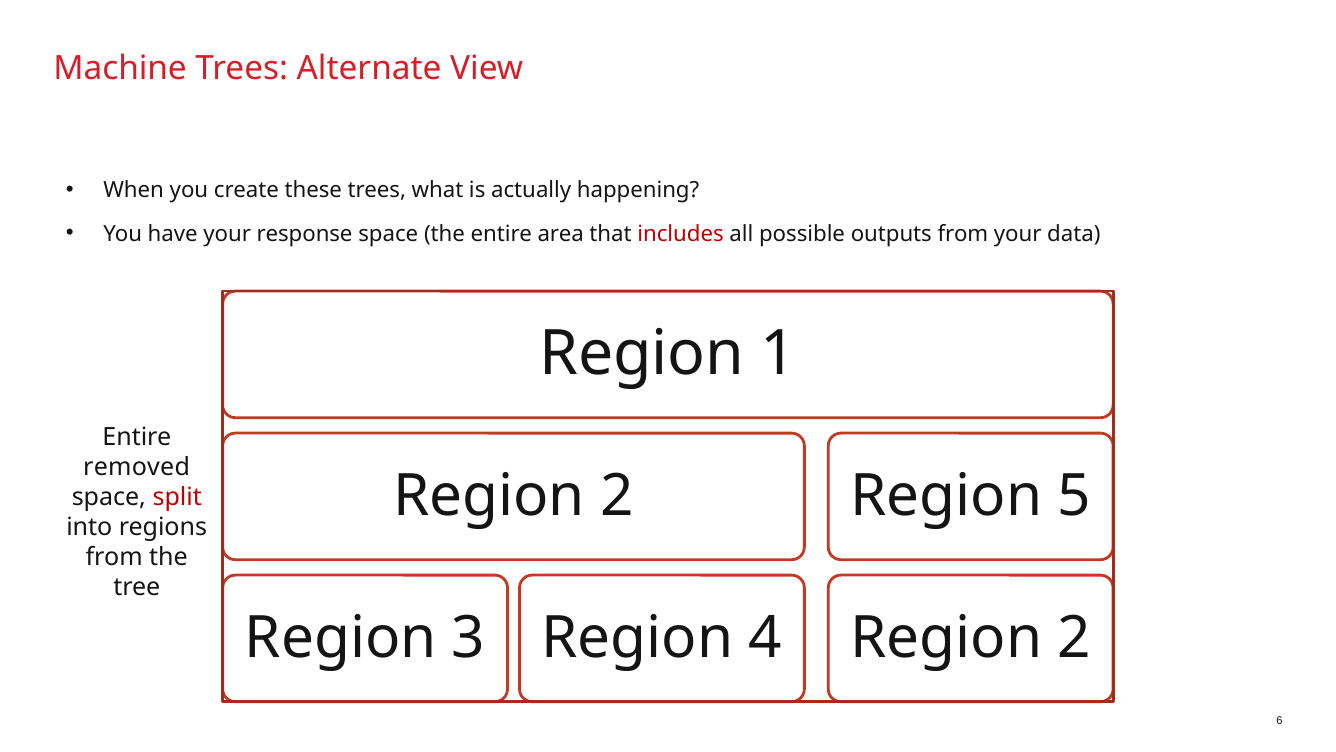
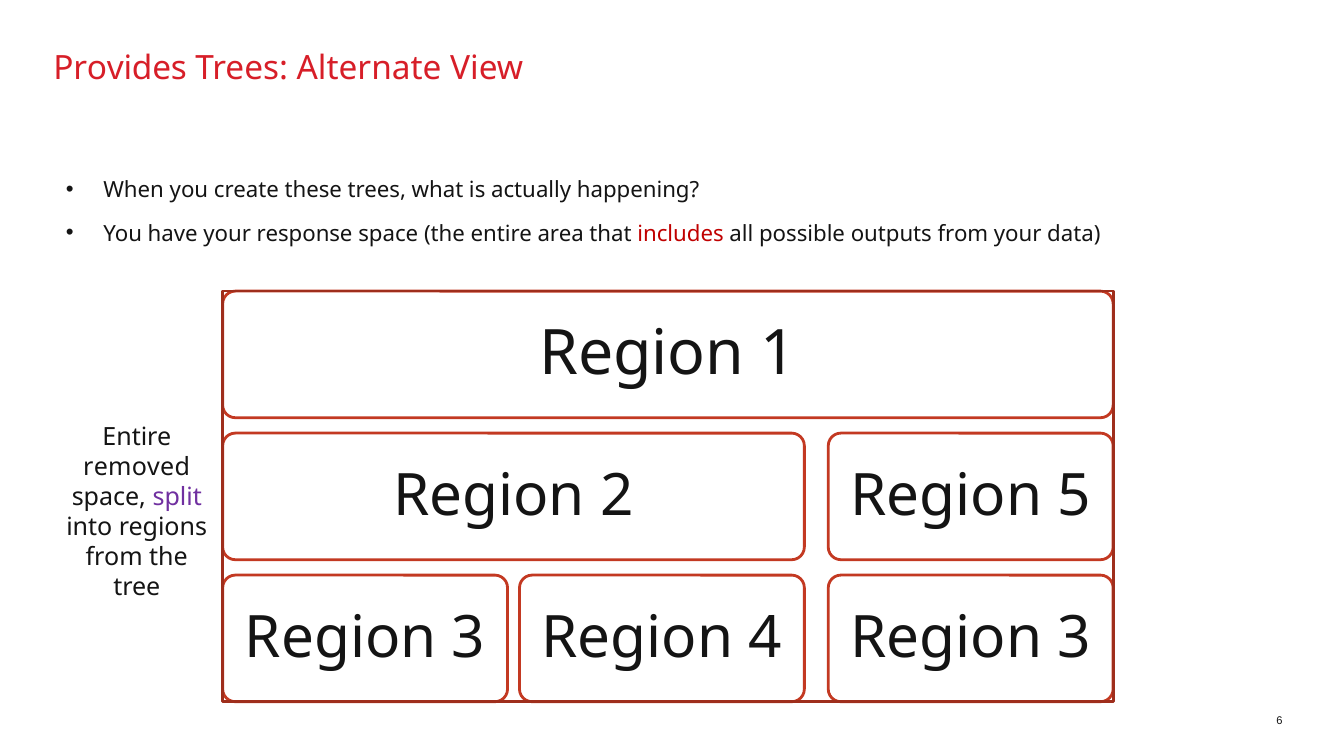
Machine: Machine -> Provides (120, 68)
split colour: red -> purple (177, 497)
2: 2 -> 3 (1074, 638)
